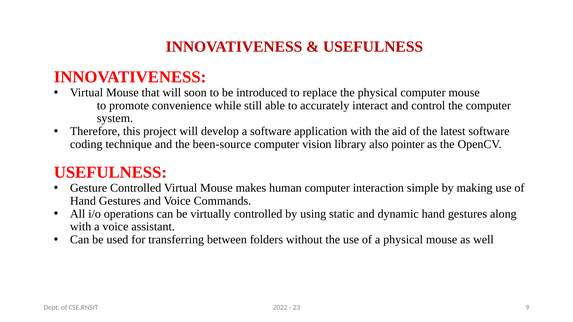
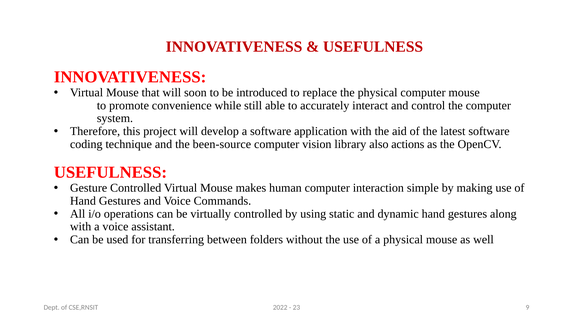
pointer: pointer -> actions (408, 144)
